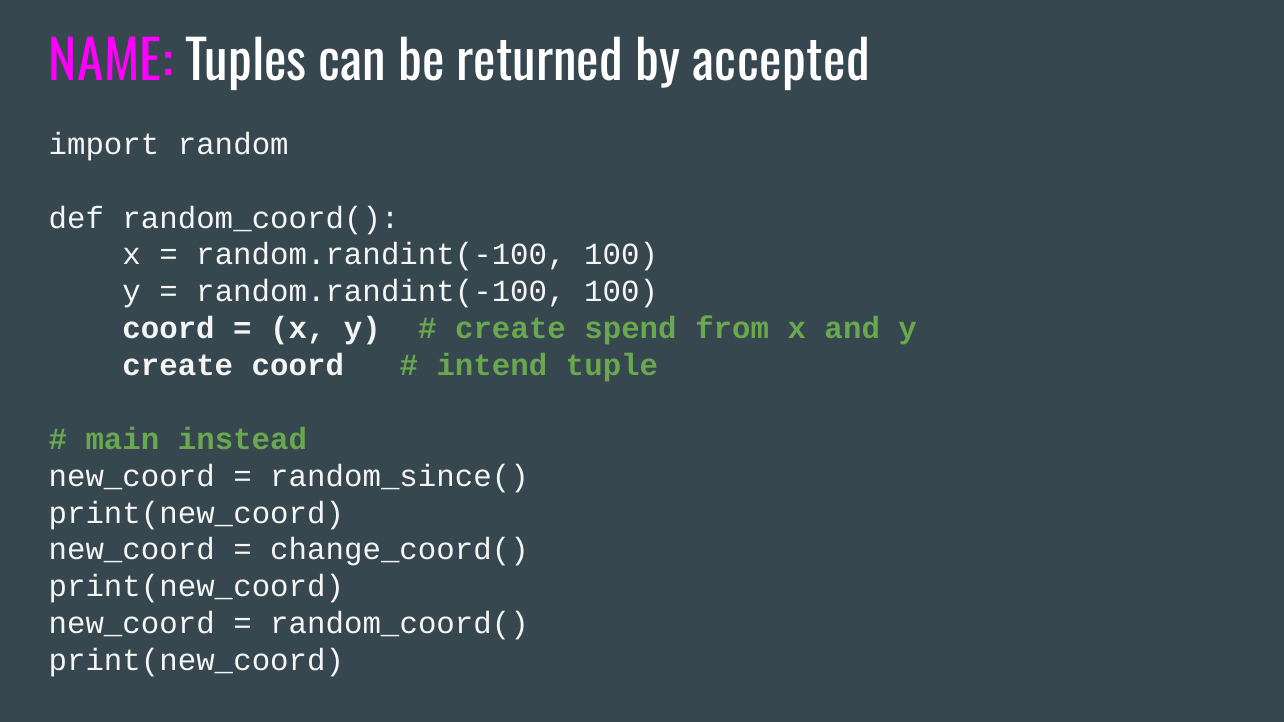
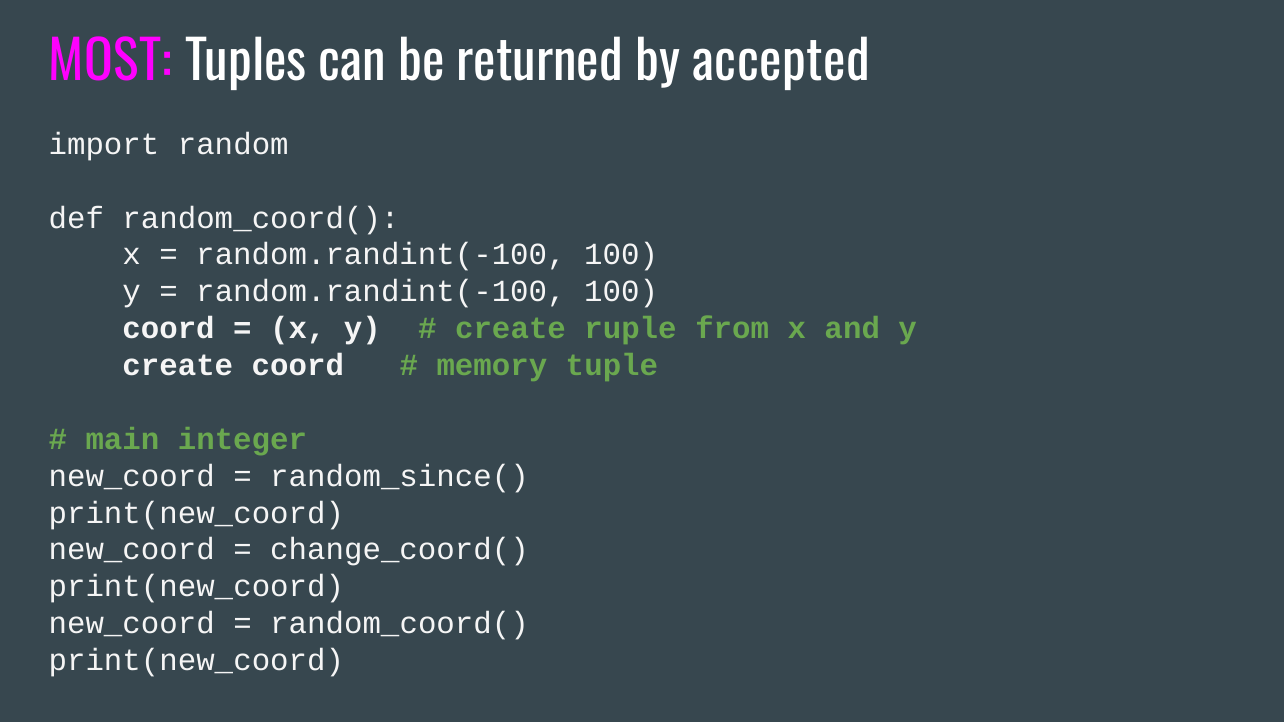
NAME: NAME -> MOST (111, 63)
spend: spend -> ruple (631, 329)
intend: intend -> memory (492, 366)
instead: instead -> integer (242, 439)
